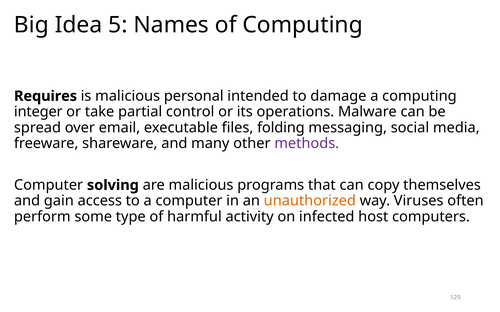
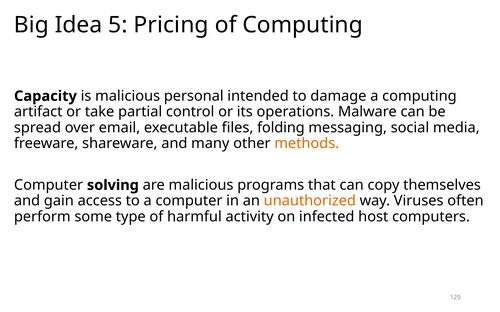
Names: Names -> Pricing (171, 25)
Requires: Requires -> Capacity (45, 96)
integer: integer -> artifact (38, 112)
methods colour: purple -> orange (307, 143)
